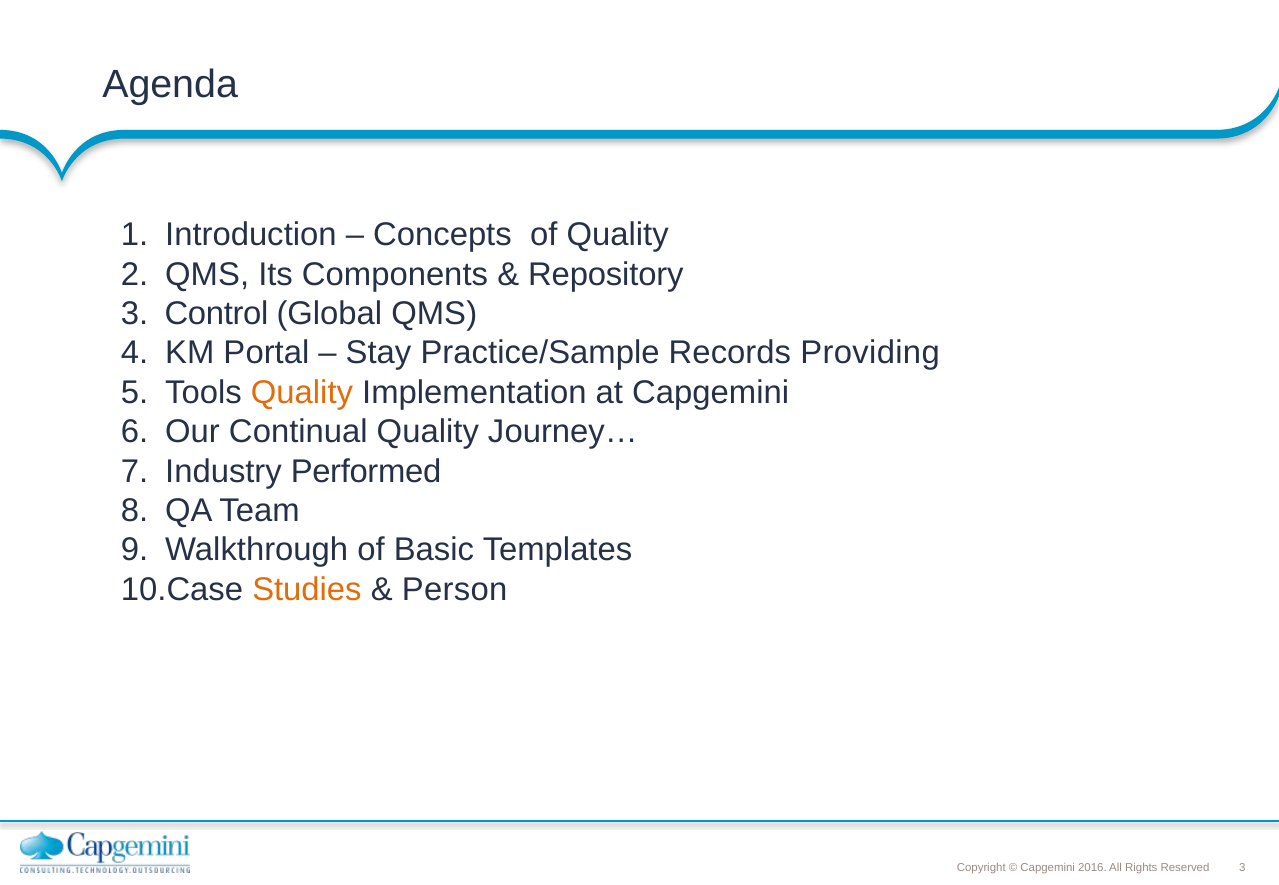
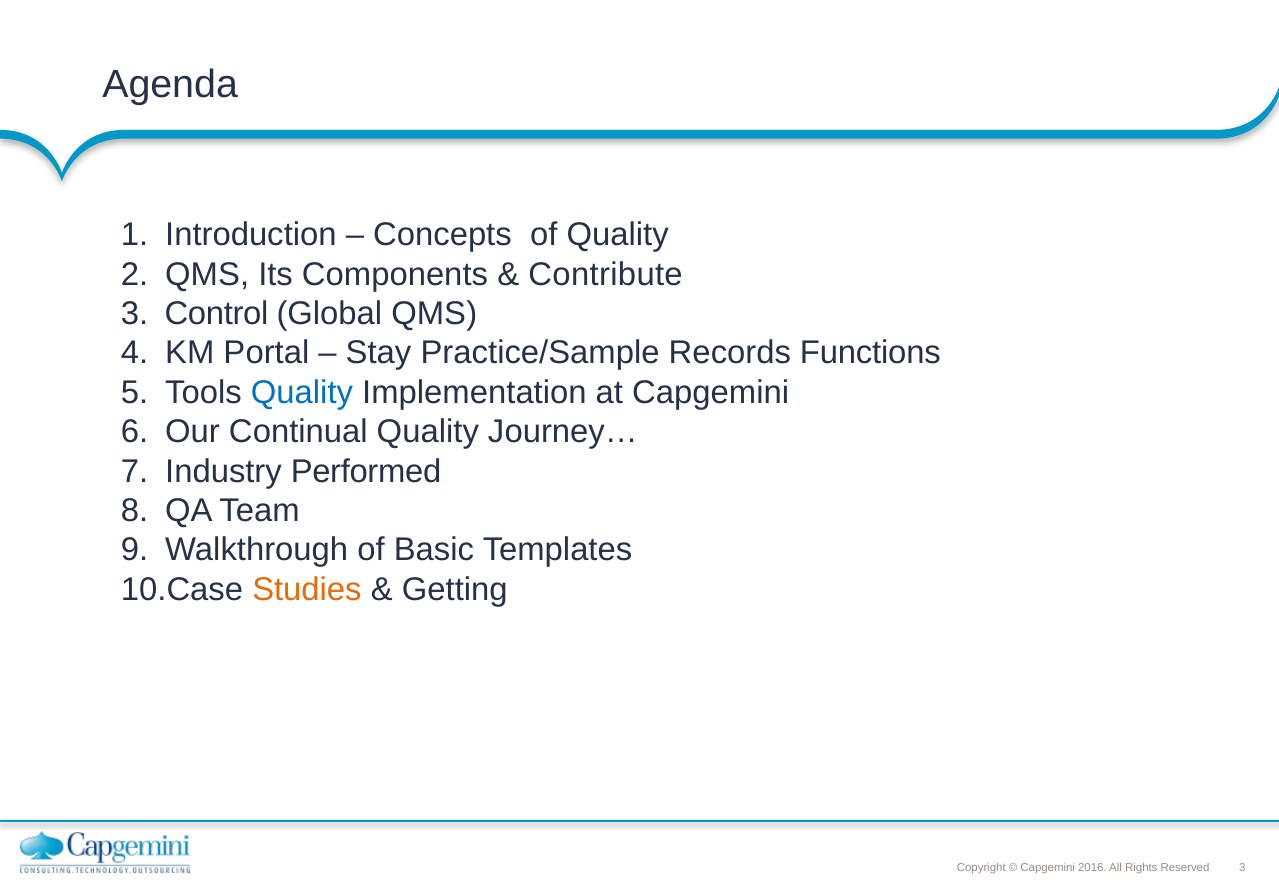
Repository: Repository -> Contribute (606, 275)
Providing: Providing -> Functions (870, 353)
Quality colour: orange -> blue (302, 393)
Person: Person -> Getting (455, 590)
